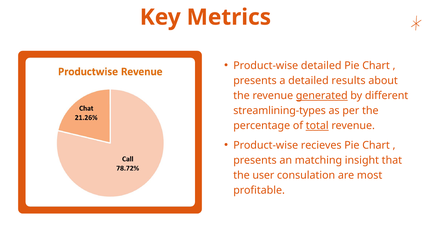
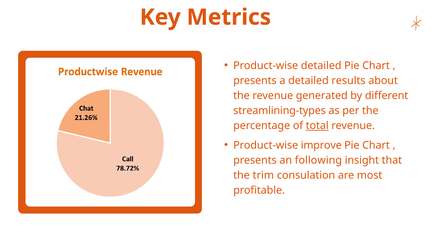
generated underline: present -> none (322, 95)
recieves: recieves -> improve (321, 145)
matching: matching -> following (318, 160)
user: user -> trim (263, 175)
